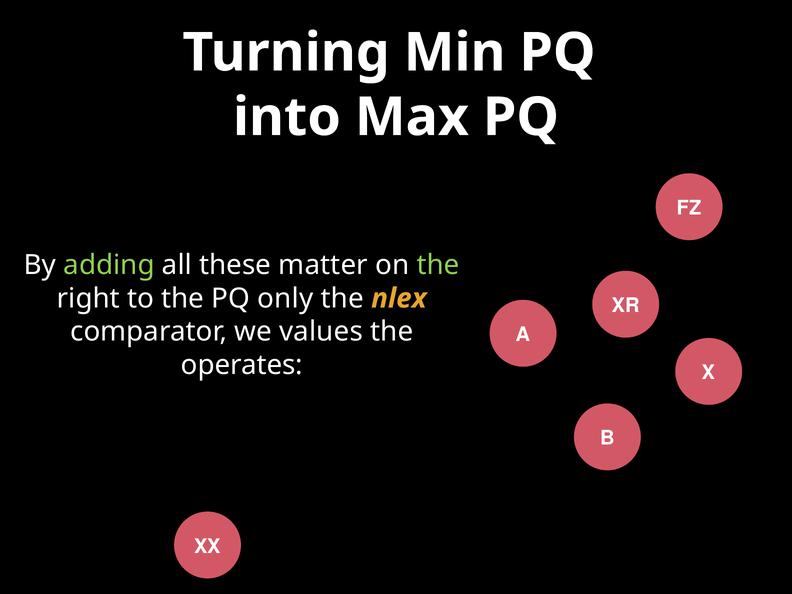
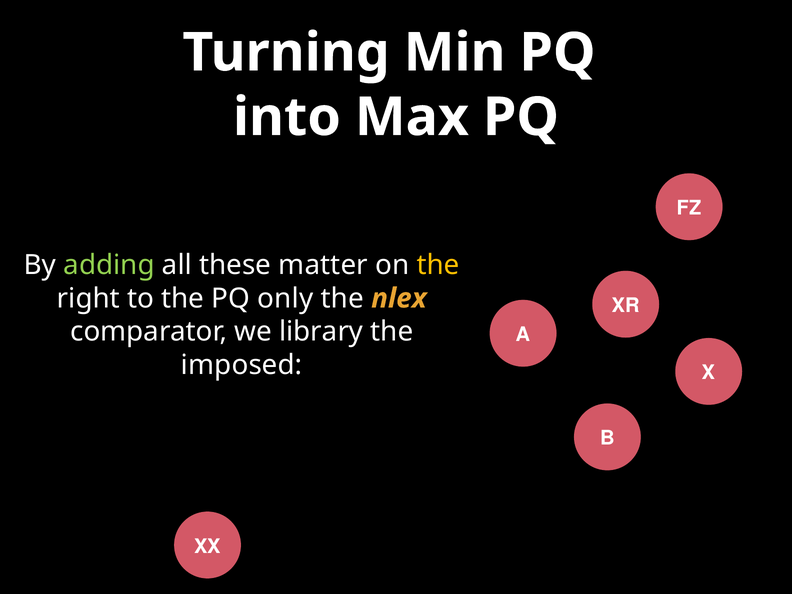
the colour: light green -> yellow (438, 265)
values: values -> library (321, 332)
operates: operates -> imposed (242, 365)
